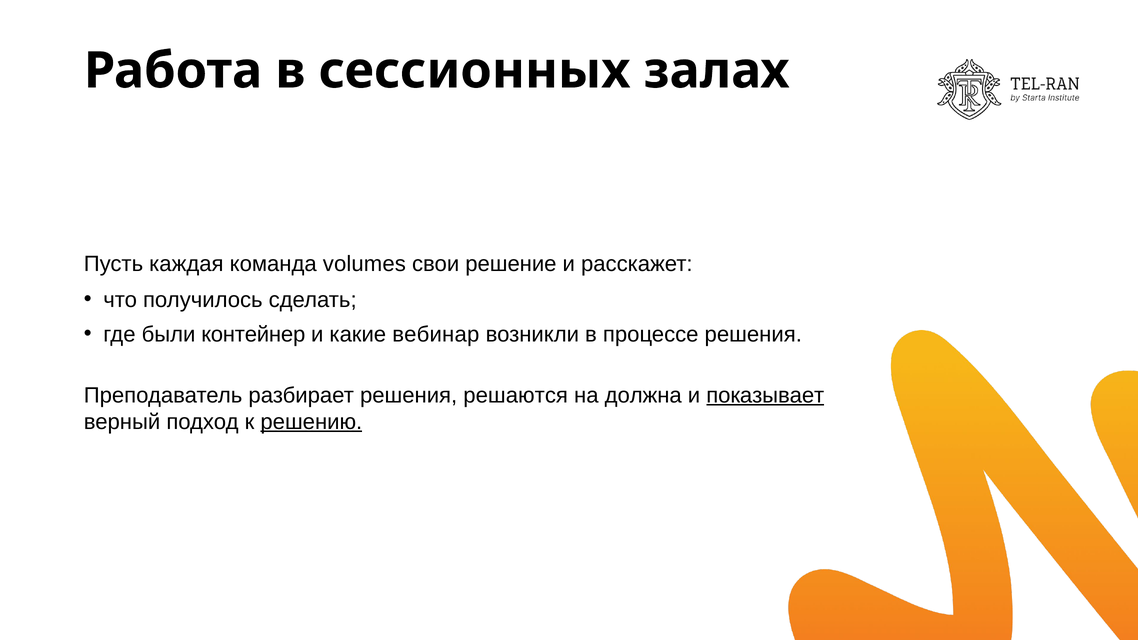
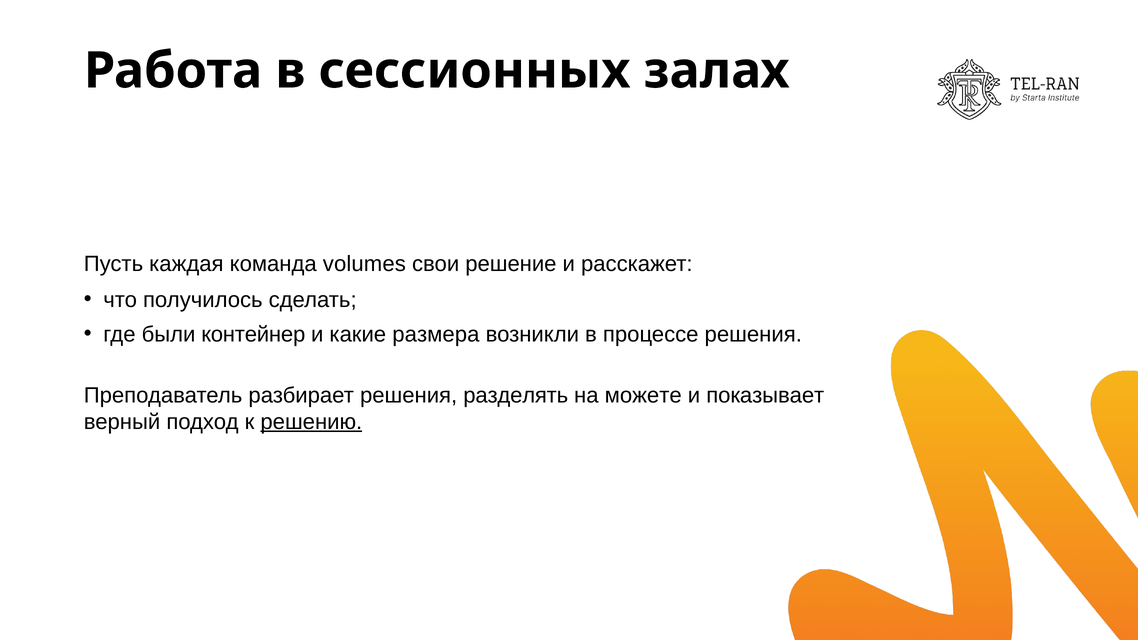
вебинар: вебинар -> размера (436, 334)
решаются: решаются -> разделять (516, 395)
должна: должна -> можете (643, 395)
показывает underline: present -> none (765, 395)
